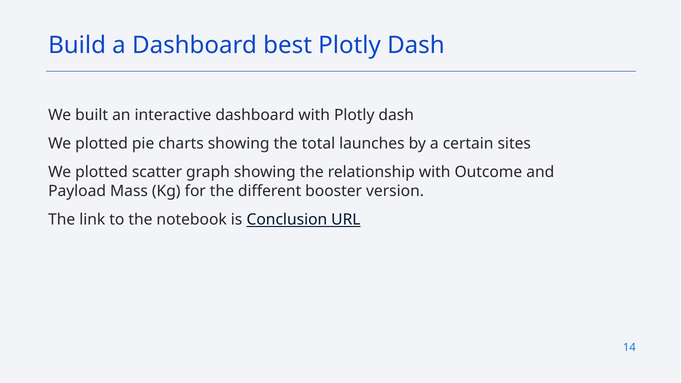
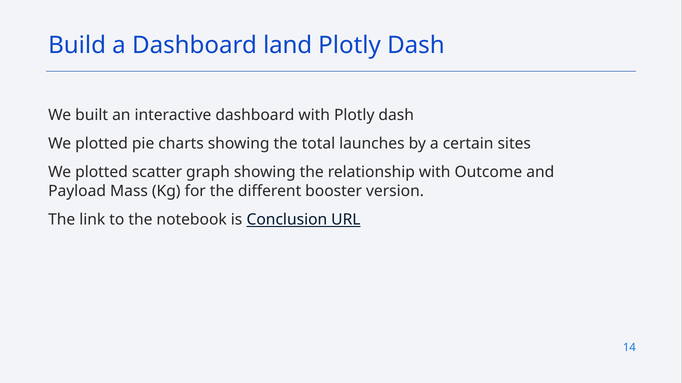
best: best -> land (288, 46)
